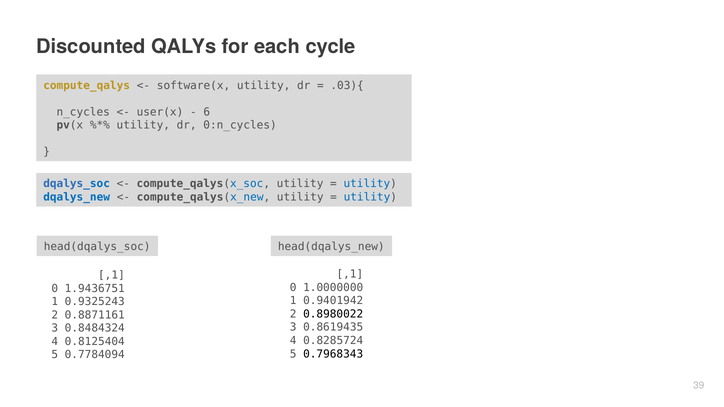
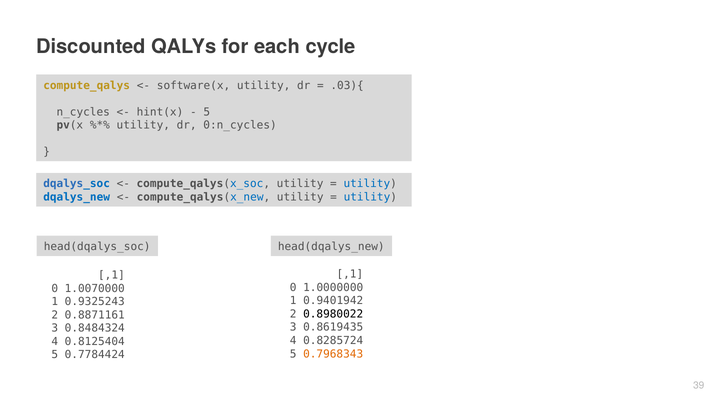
user(x: user(x -> hint(x (160, 112)
6: 6 -> 5 (207, 112)
1.9436751: 1.9436751 -> 1.0070000 (95, 289)
0.7968343 colour: black -> orange (333, 354)
0.7784094: 0.7784094 -> 0.7784424 (95, 355)
